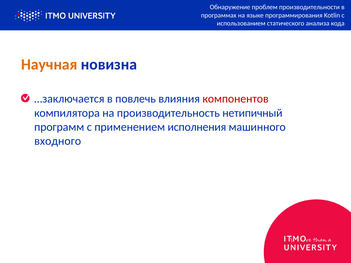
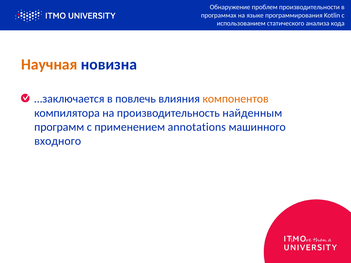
компонентов colour: red -> orange (236, 99)
нетипичный: нетипичный -> найденным (252, 113)
исполнения: исполнения -> annotations (197, 127)
